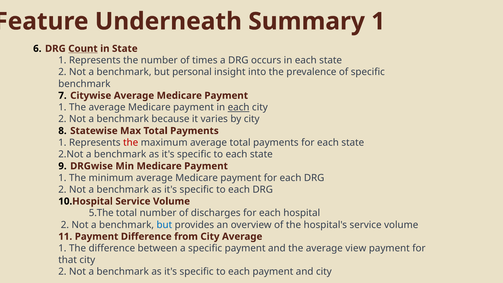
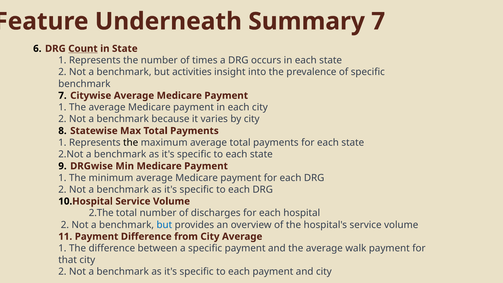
Summary 1: 1 -> 7 (378, 21)
personal: personal -> activities (192, 72)
each underline: present -> none (239, 107)
the colour: red -> black (131, 143)
5.The: 5.The -> 2.The (101, 213)
view: view -> walk (356, 248)
